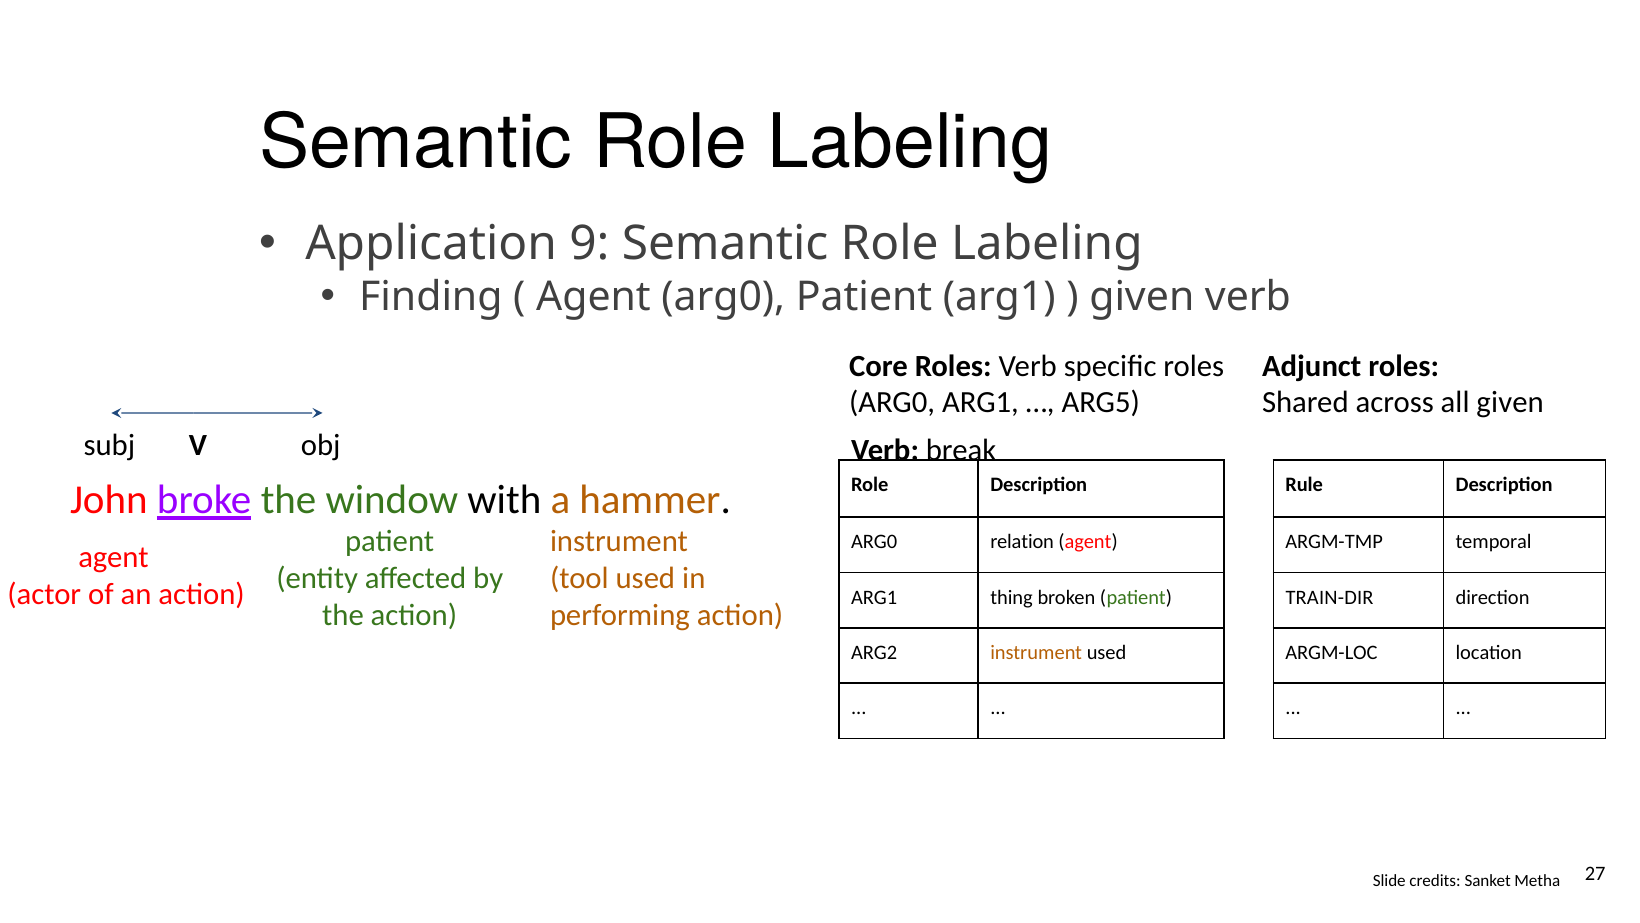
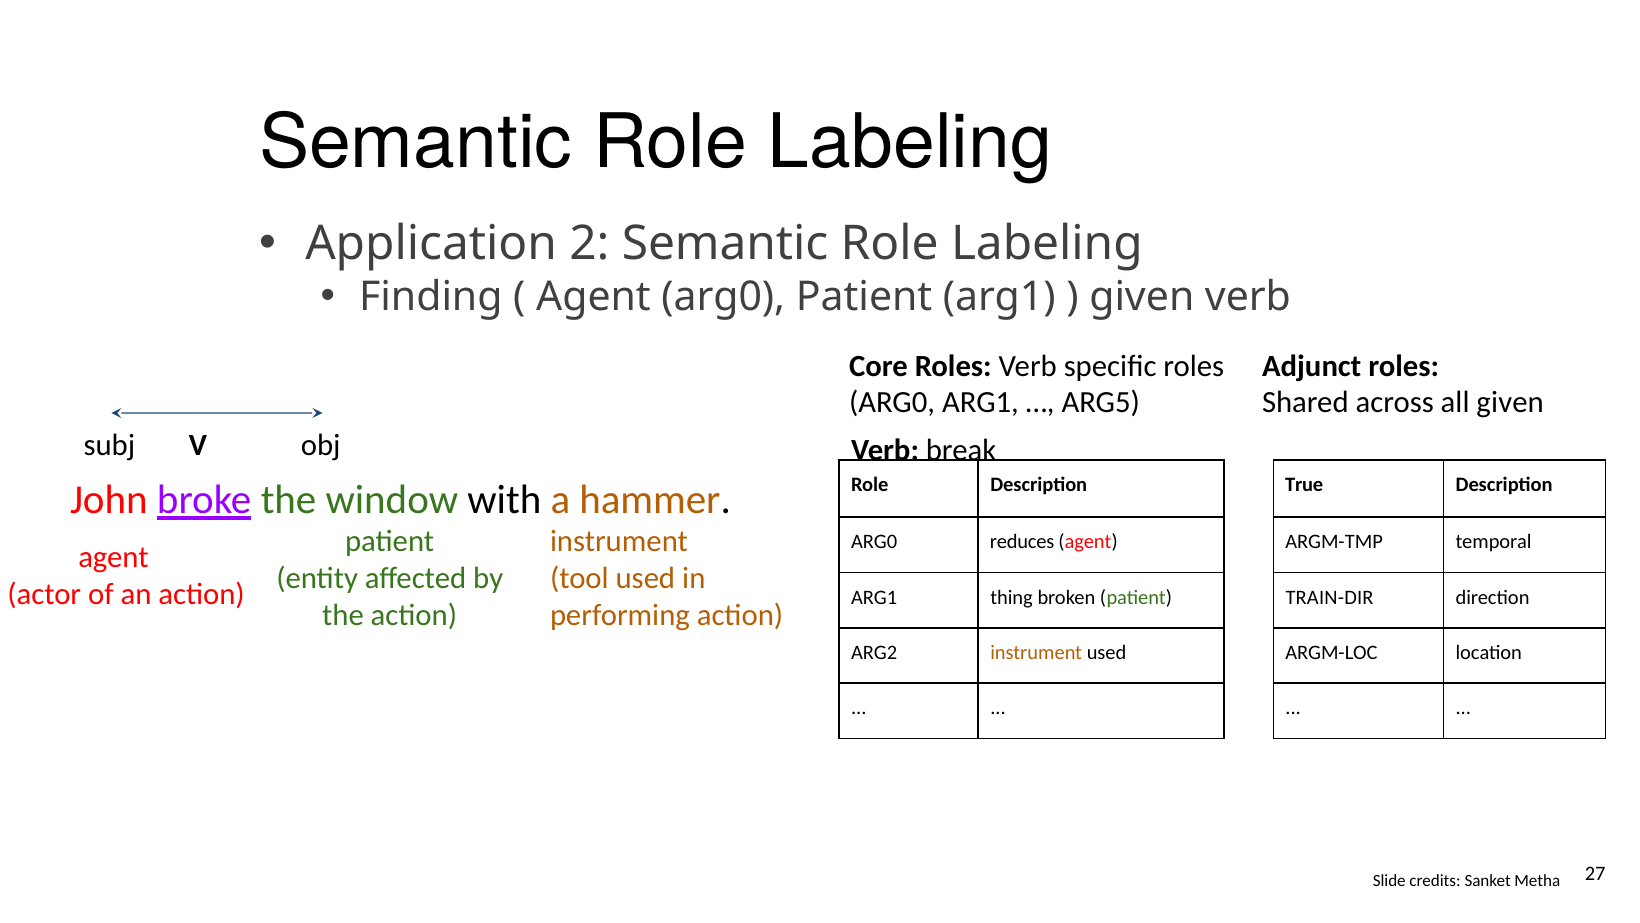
9: 9 -> 2 (589, 244)
Rule: Rule -> True (1304, 485)
relation: relation -> reduces (1022, 542)
